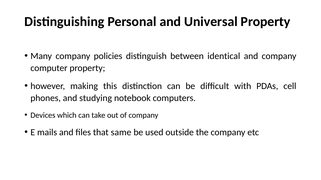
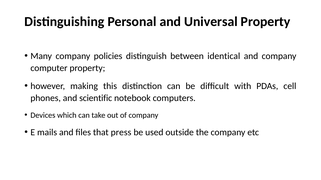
studying: studying -> scientific (96, 98)
same: same -> press (121, 133)
